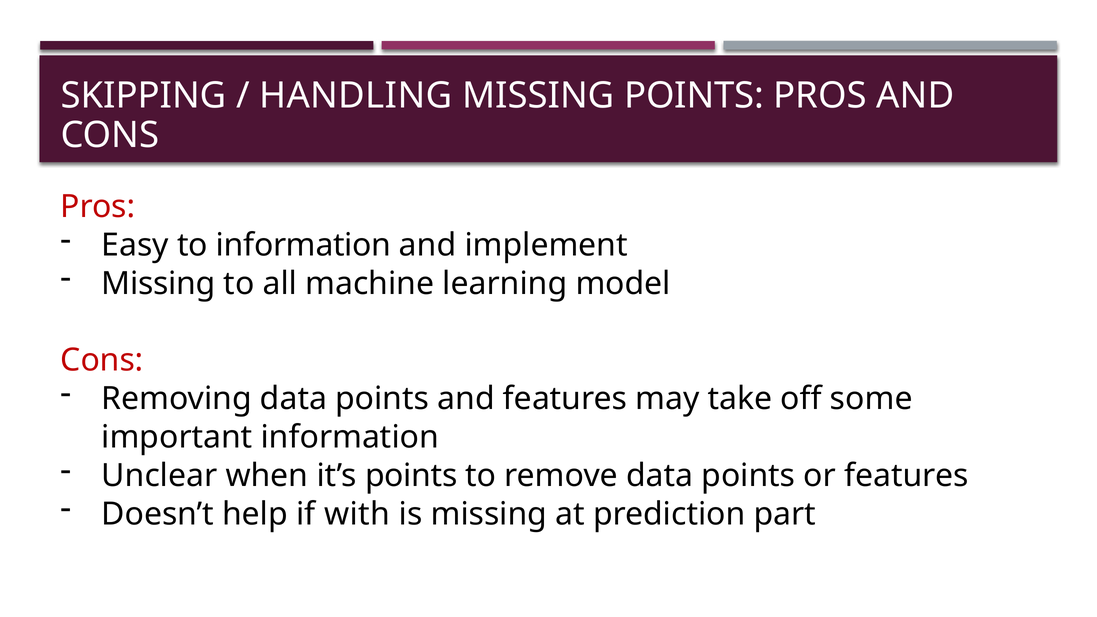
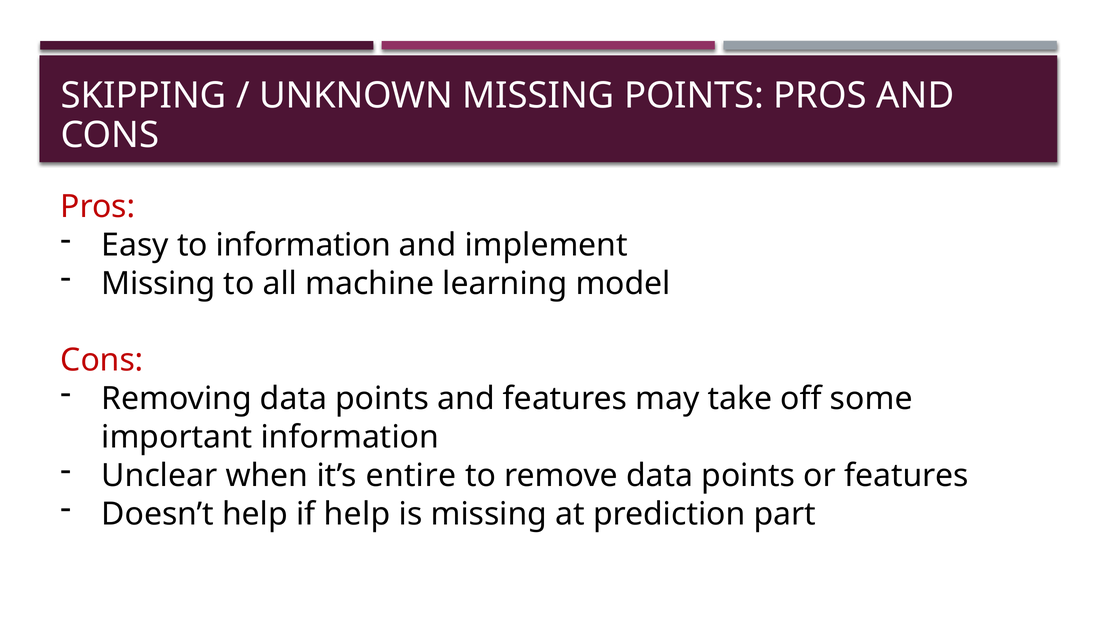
HANDLING: HANDLING -> UNKNOWN (356, 96)
it’s points: points -> entire (411, 476)
if with: with -> help (357, 514)
